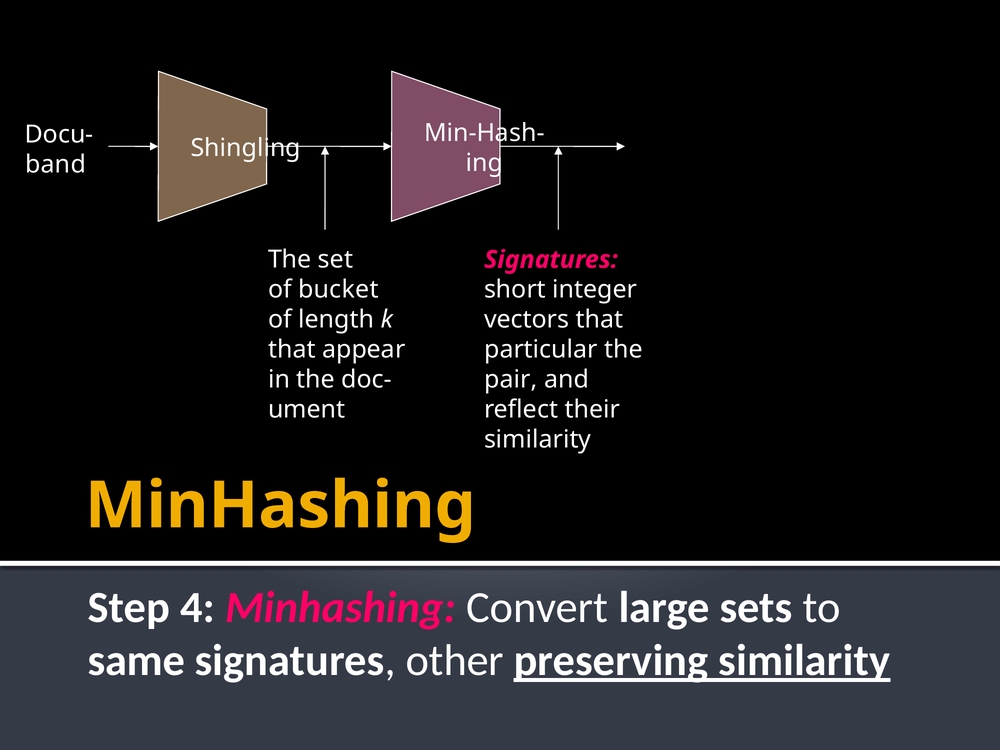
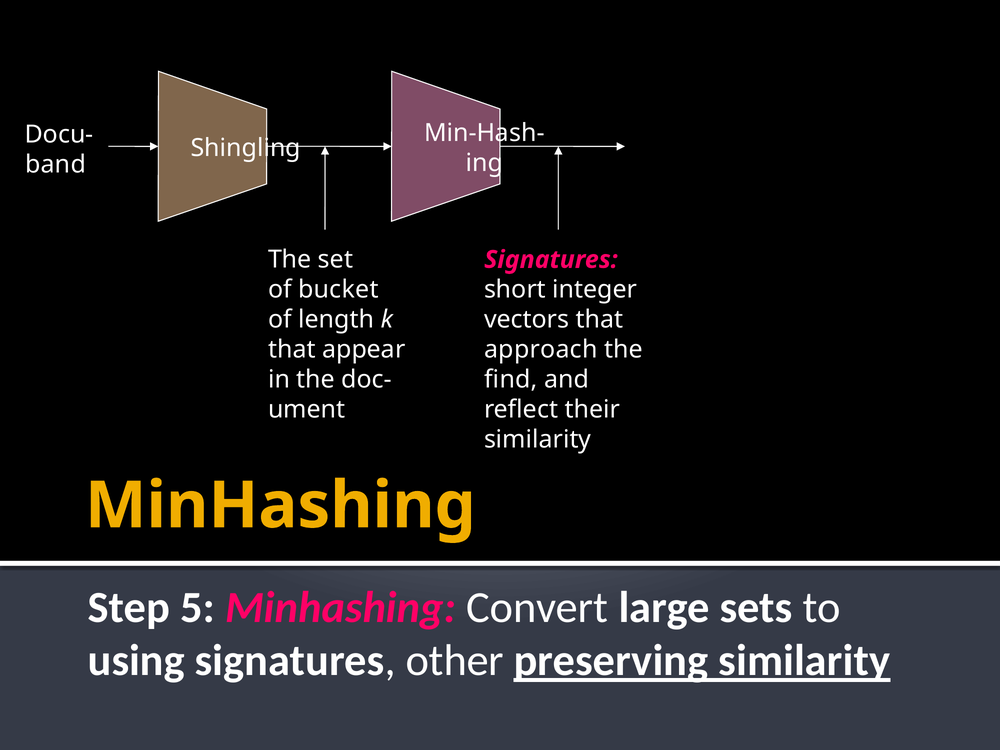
particular: particular -> approach (541, 350)
pair: pair -> find (511, 380)
4: 4 -> 5 (197, 607)
same: same -> using (136, 661)
